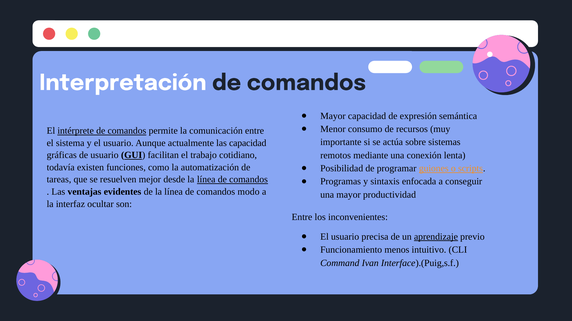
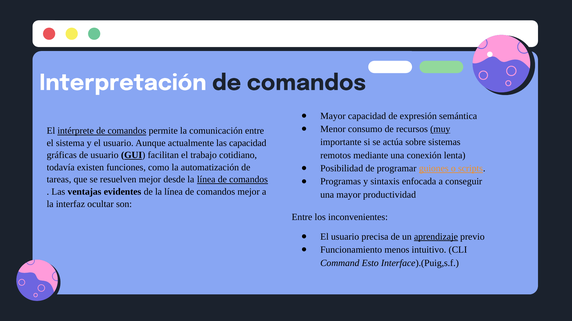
muy underline: none -> present (440, 129)
comandos modo: modo -> mejor (249, 192)
Ivan: Ivan -> Esto (370, 263)
